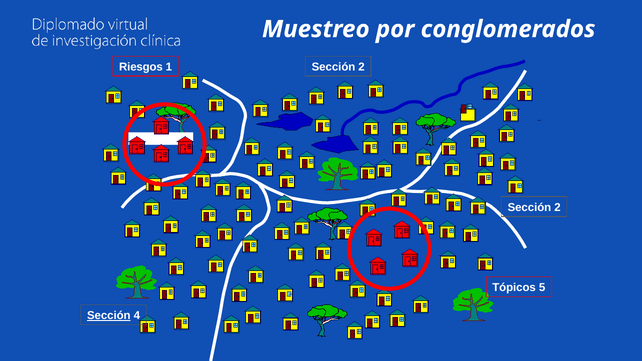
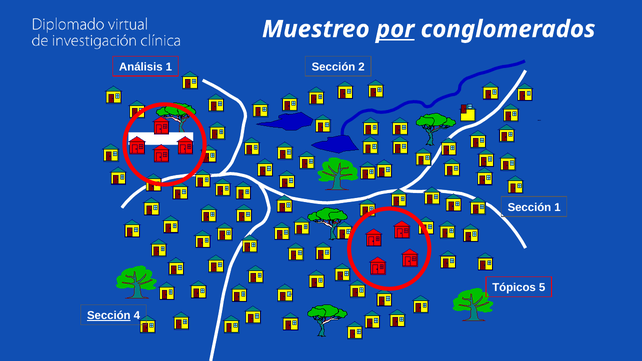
por underline: none -> present (395, 29)
Riesgos: Riesgos -> Análisis (141, 67)
2: 2 -> 1 (557, 207)
